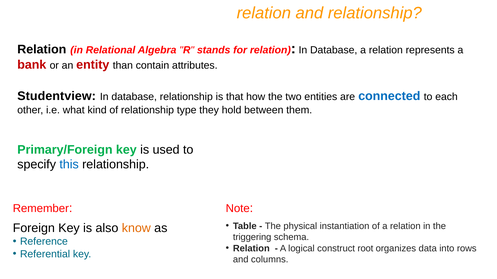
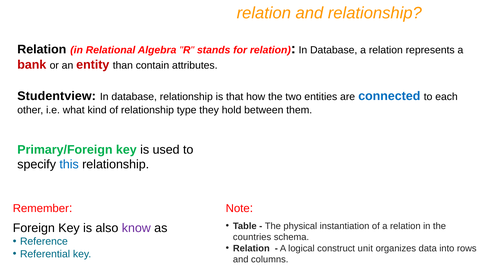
know colour: orange -> purple (136, 228)
triggering: triggering -> countries (252, 238)
root: root -> unit (365, 249)
